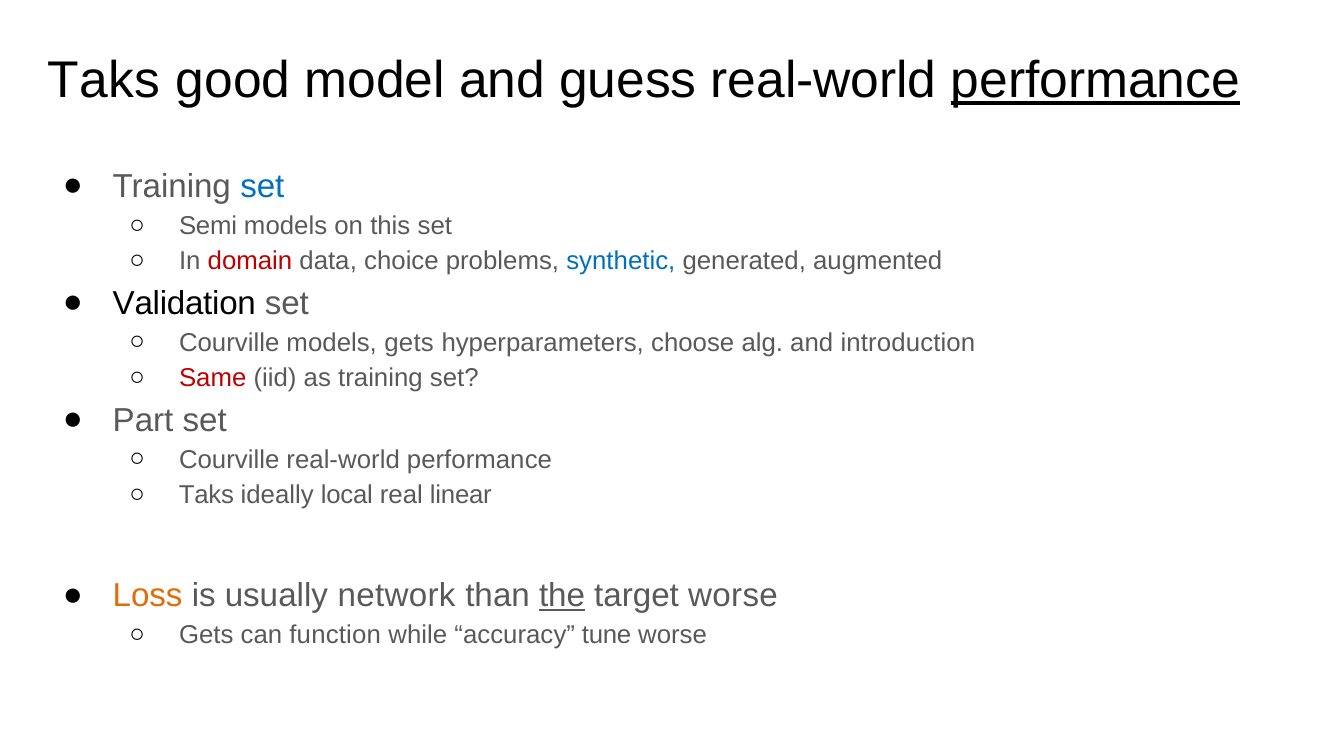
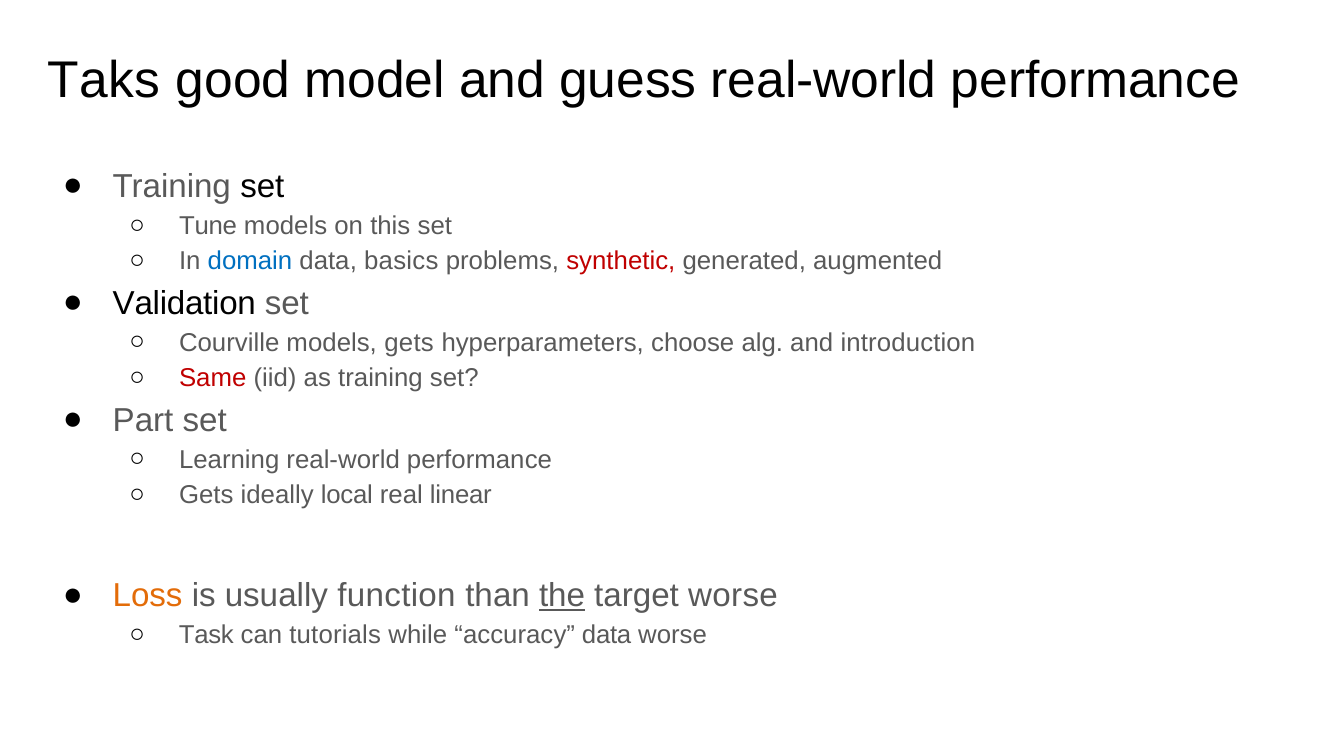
performance underline: present -> none (1095, 81)
set colour: blue -> black (262, 186)
Semi: Semi -> Tune (208, 226)
domain colour: red -> blue (250, 261)
choice: choice -> basics (401, 261)
synthetic colour: blue -> red (621, 261)
Courville: Courville -> Learning (229, 460)
Taks: Taks -> Gets (206, 495)
network: network -> function (397, 596)
Gets: Gets -> Task (206, 635)
function: function -> tutorials (335, 635)
accuracy tune: tune -> data (607, 635)
